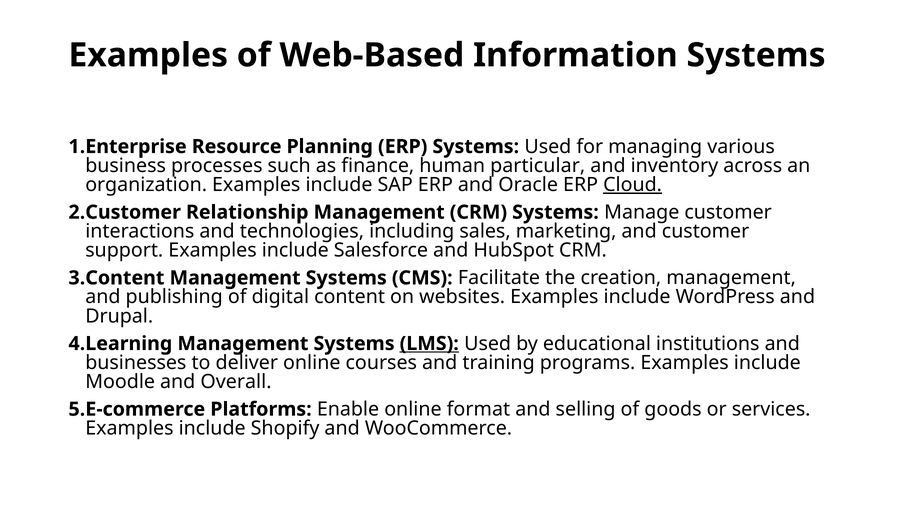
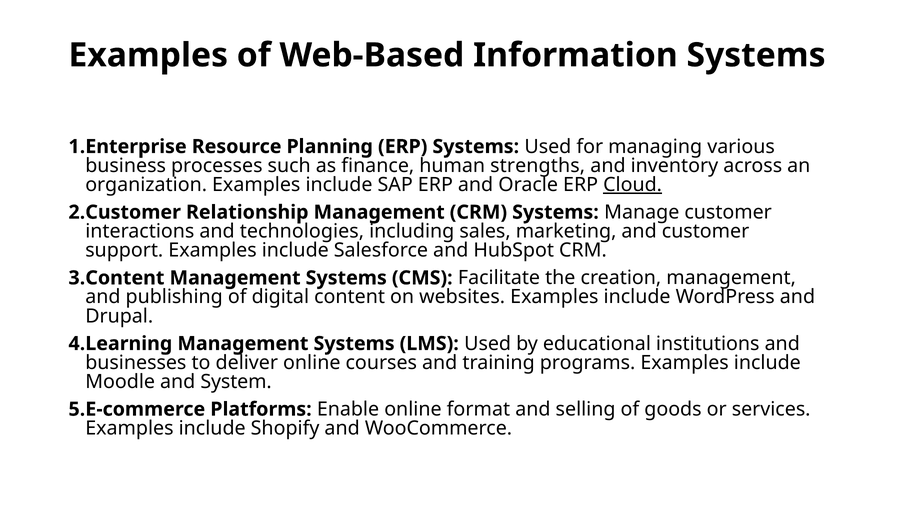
particular: particular -> strengths (538, 166)
LMS underline: present -> none (429, 344)
Overall: Overall -> System (236, 382)
